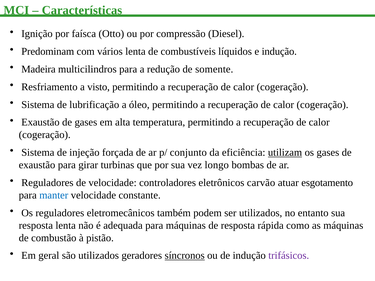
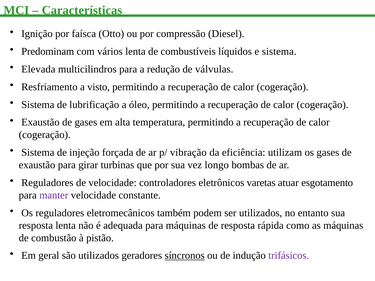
e indução: indução -> sistema (279, 52)
Madeira: Madeira -> Elevada (38, 69)
somente: somente -> válvulas (214, 69)
conjunto: conjunto -> vibração (188, 153)
utilizam underline: present -> none (285, 153)
carvão: carvão -> varetas (261, 183)
manter colour: blue -> purple (54, 195)
